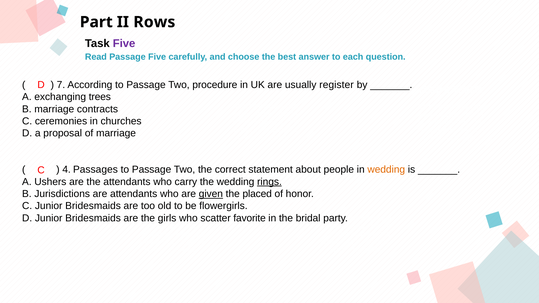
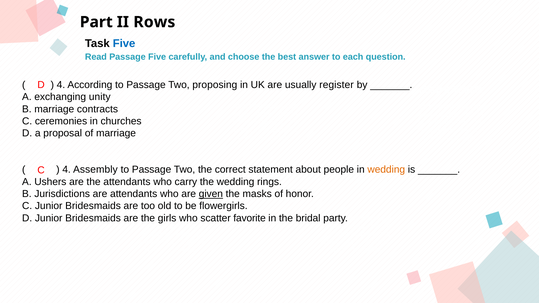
Five colour: purple -> blue (124, 43)
7: 7 -> 4 (61, 85)
procedure: procedure -> proposing (215, 85)
trees: trees -> unity (100, 97)
Passages: Passages -> Assembly (95, 170)
rings underline: present -> none (269, 182)
placed: placed -> masks (257, 194)
